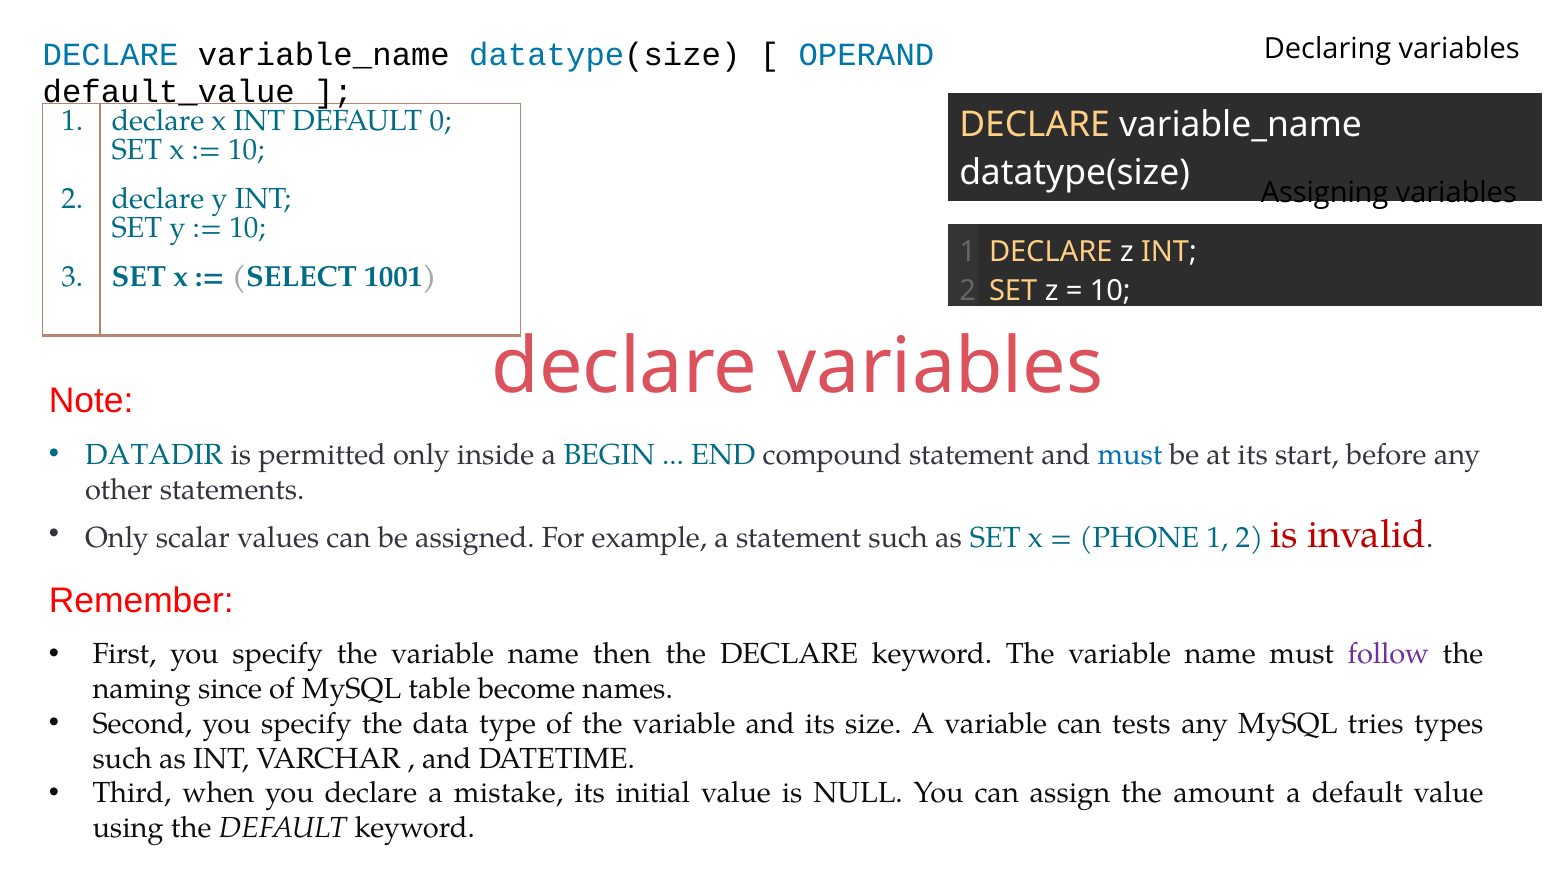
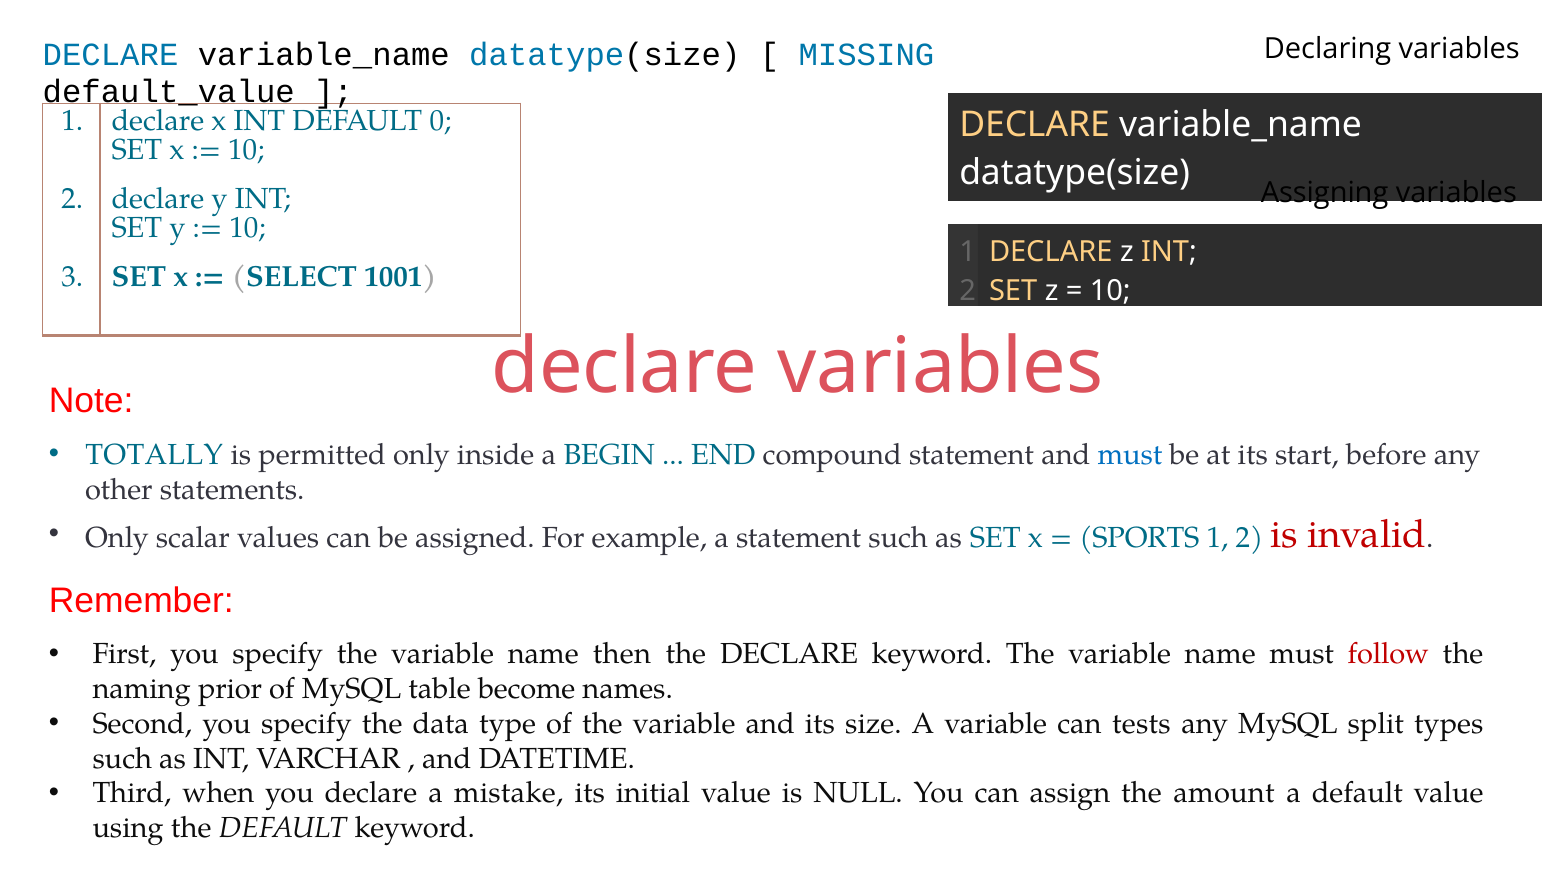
OPERAND: OPERAND -> MISSING (866, 55)
DATADIR: DATADIR -> TOTALLY (154, 454)
PHONE: PHONE -> SPORTS (1139, 538)
follow colour: purple -> red (1388, 654)
since: since -> prior (230, 689)
tries: tries -> split (1376, 723)
